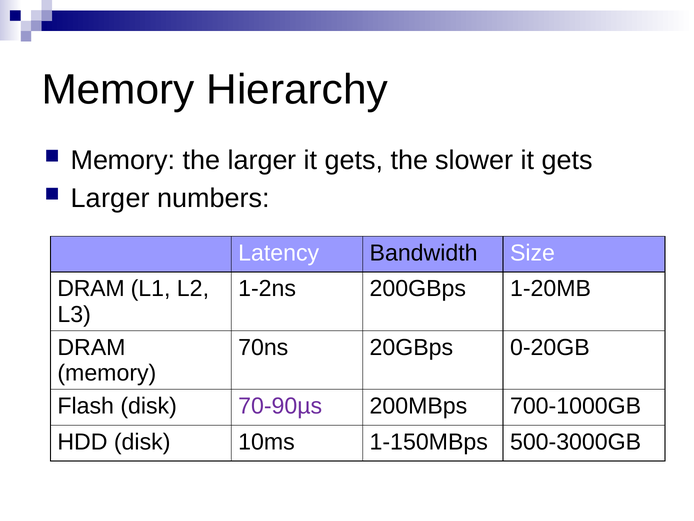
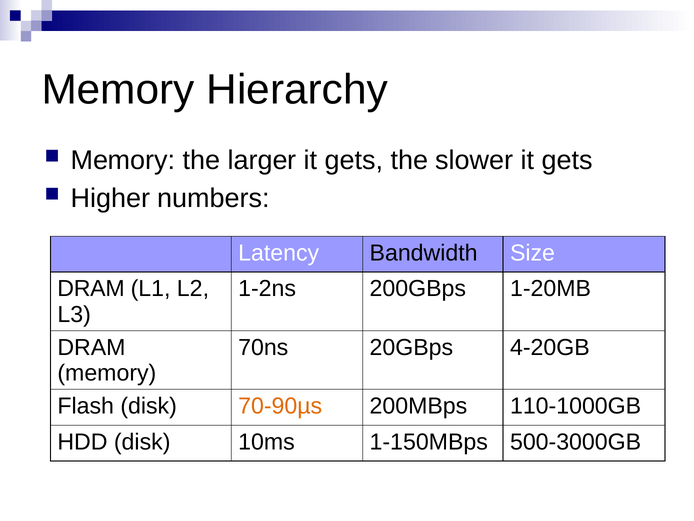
Larger: Larger -> Higher (110, 198)
0-20GB: 0-20GB -> 4-20GB (550, 347)
70-90µs colour: purple -> orange (280, 406)
700-1000GB: 700-1000GB -> 110-1000GB (576, 406)
